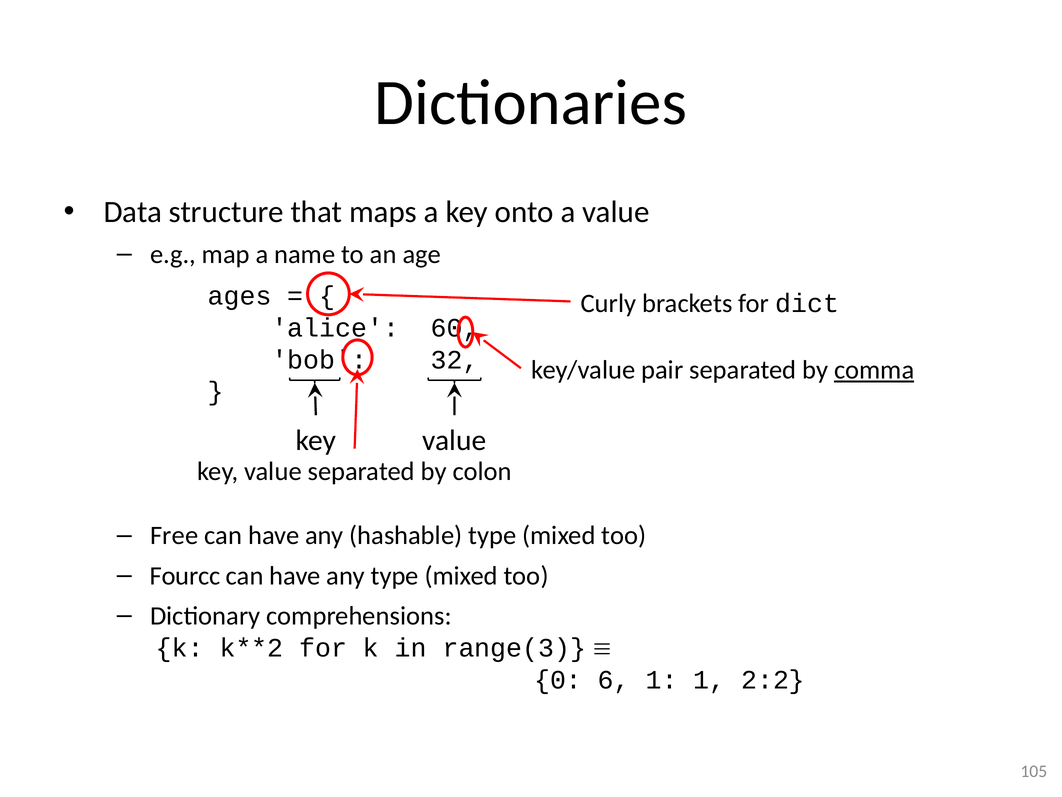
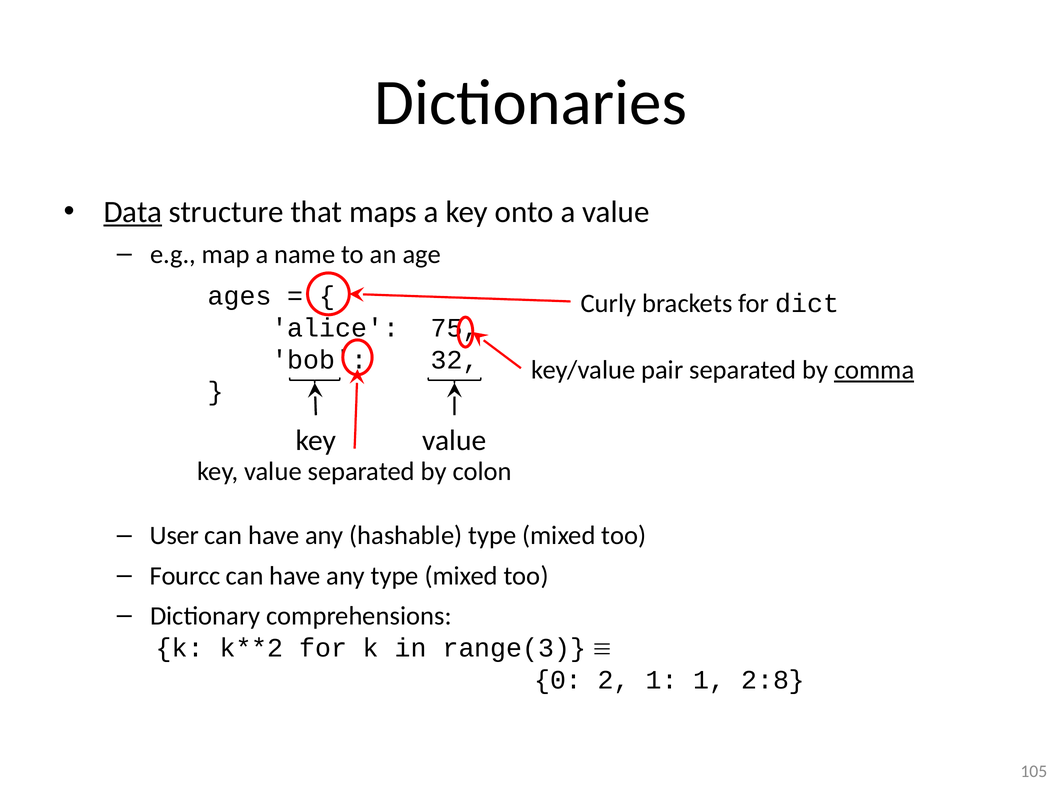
Data underline: none -> present (133, 212)
60: 60 -> 75 (455, 328)
Free: Free -> User (174, 535)
6: 6 -> 2 (614, 679)
2:2: 2:2 -> 2:8 (773, 679)
